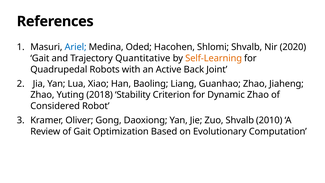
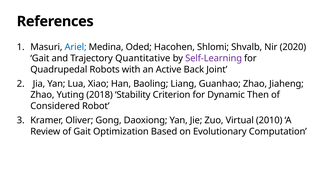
Self-Learning colour: orange -> purple (214, 58)
Dynamic Zhao: Zhao -> Then (258, 95)
Zuo Shvalb: Shvalb -> Virtual (240, 120)
